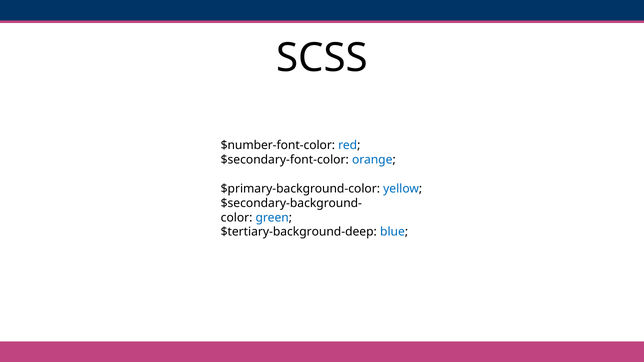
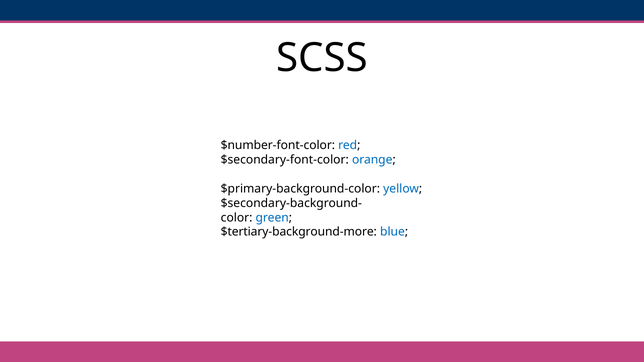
$tertiary-background-deep: $tertiary-background-deep -> $tertiary-background-more (299, 232)
